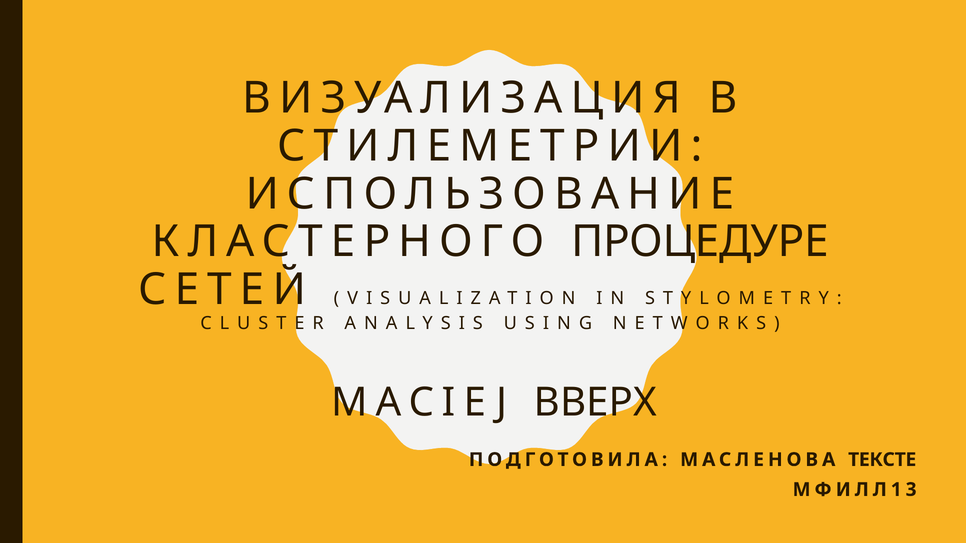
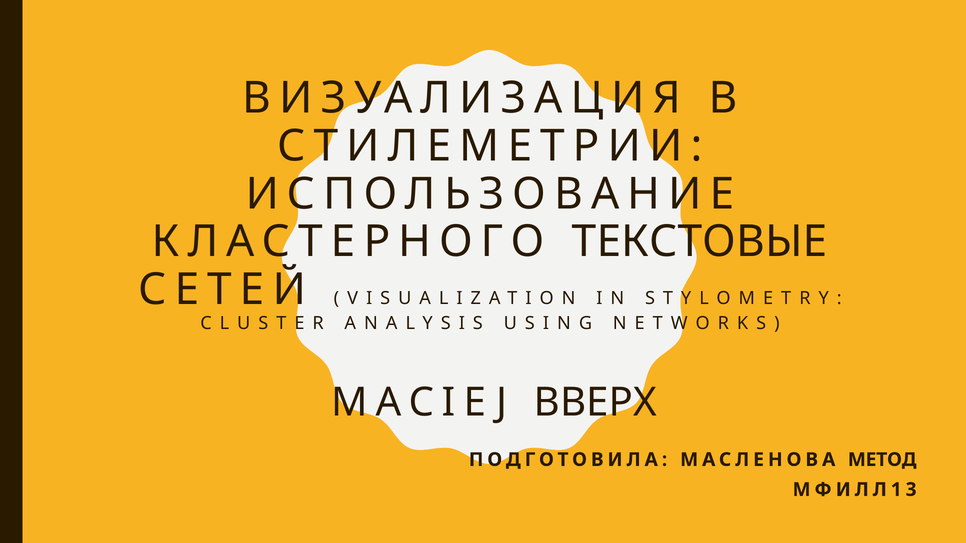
ПРОЦЕДУРЕ: ПРОЦЕДУРЕ -> ТЕКСТОВЫЕ (700, 242)
ТЕКСТЕ: ТЕКСТЕ -> МЕТОД (882, 460)
